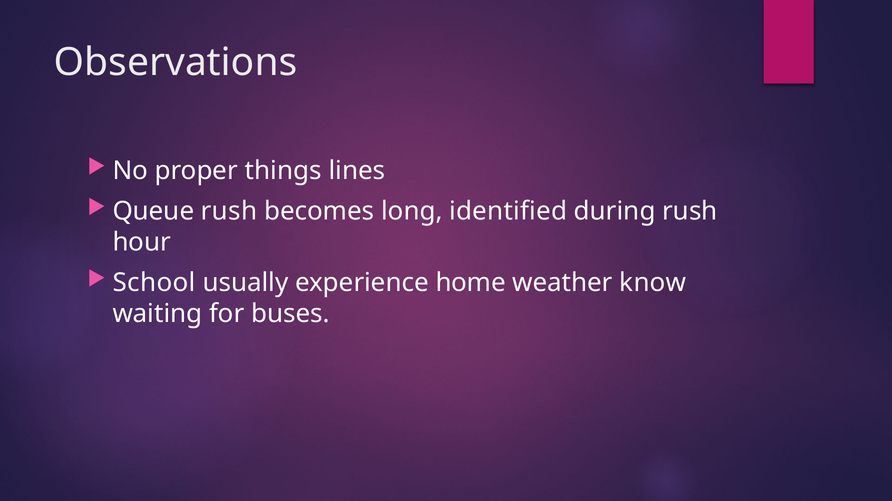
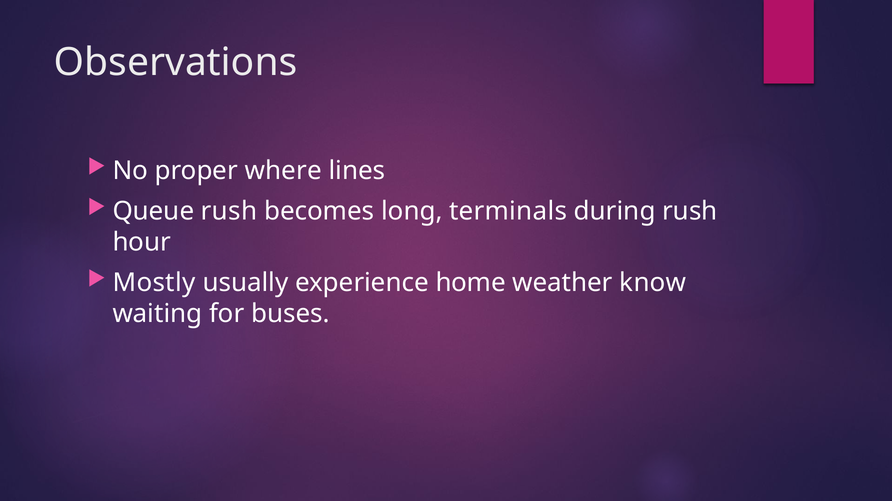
things: things -> where (283, 171)
identified: identified -> terminals (508, 211)
School: School -> Mostly (154, 283)
